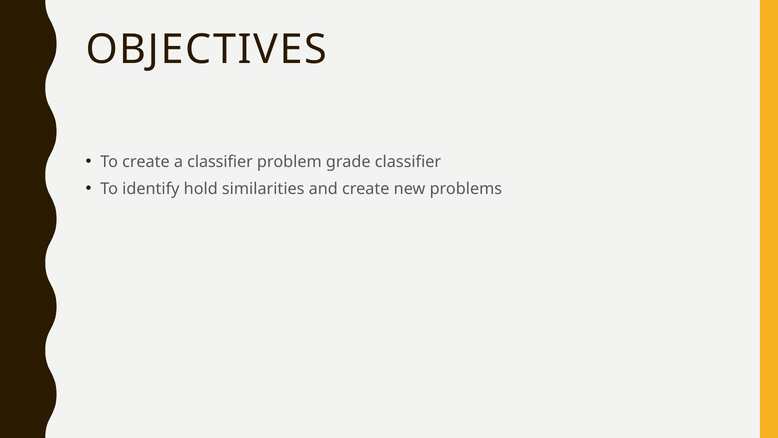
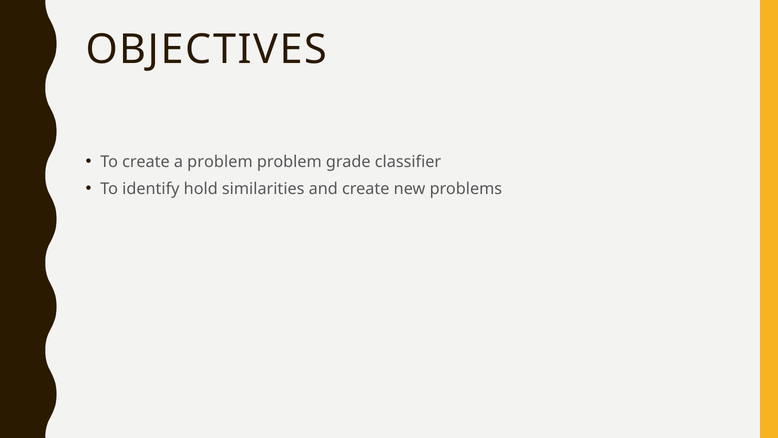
a classifier: classifier -> problem (220, 162)
